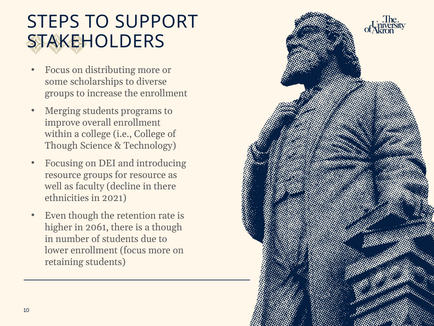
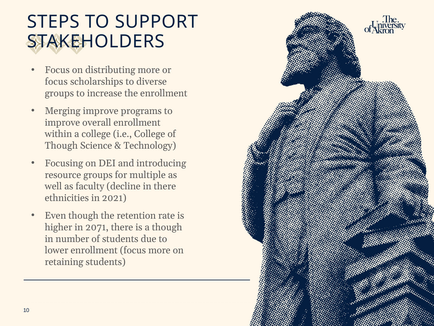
some: some -> focus (56, 82)
Merging students: students -> improve (101, 111)
for resource: resource -> multiple (148, 175)
2061: 2061 -> 2071 (97, 227)
